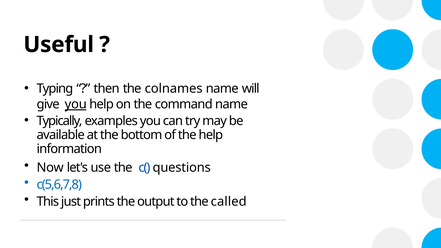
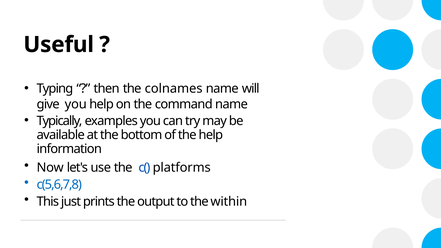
you underline: present -> none (76, 104)
questions: questions -> platforms (182, 167)
called: called -> within (229, 202)
